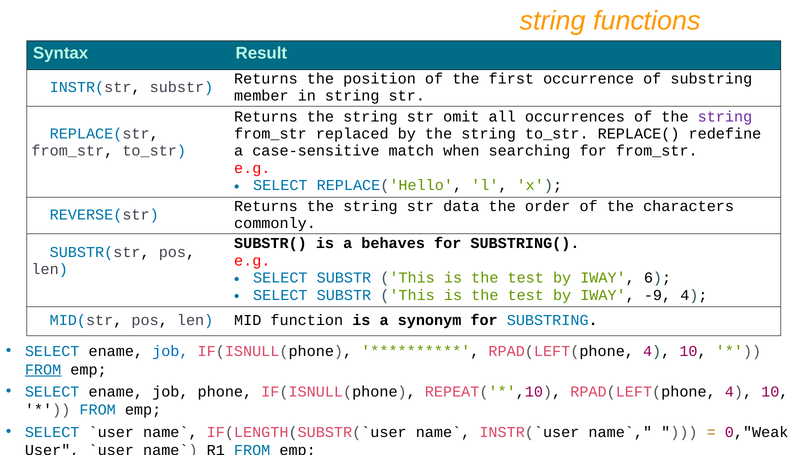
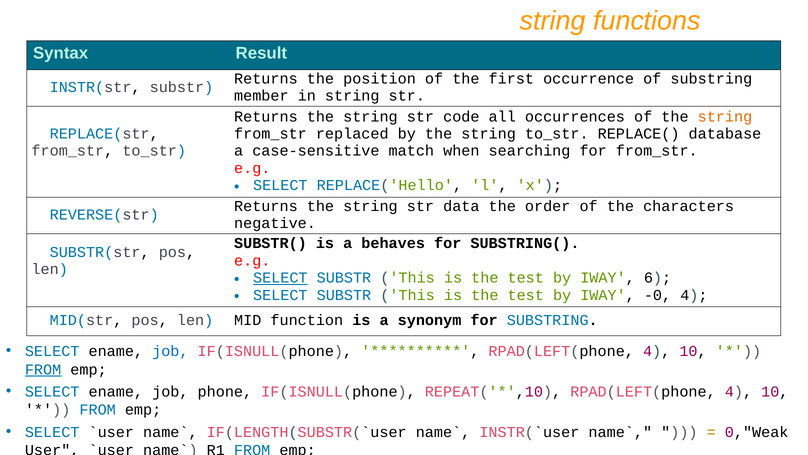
omit: omit -> code (461, 116)
string colour: purple -> orange (725, 116)
redefine: redefine -> database (725, 134)
commonly: commonly -> negative (275, 223)
SELECT underline: none -> present (280, 278)
-9: -9 -> -0 (658, 295)
